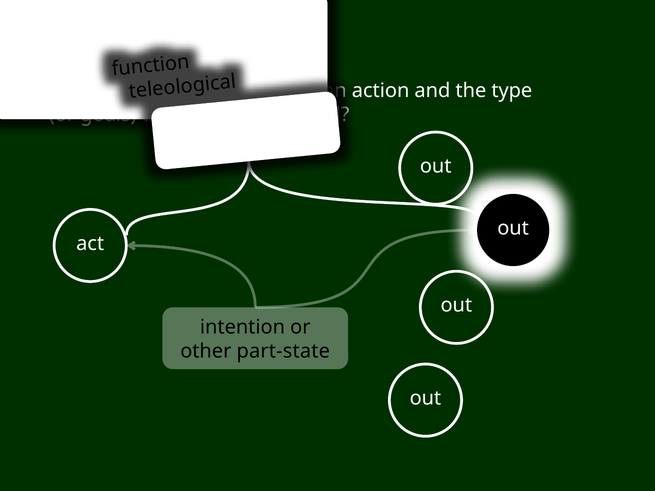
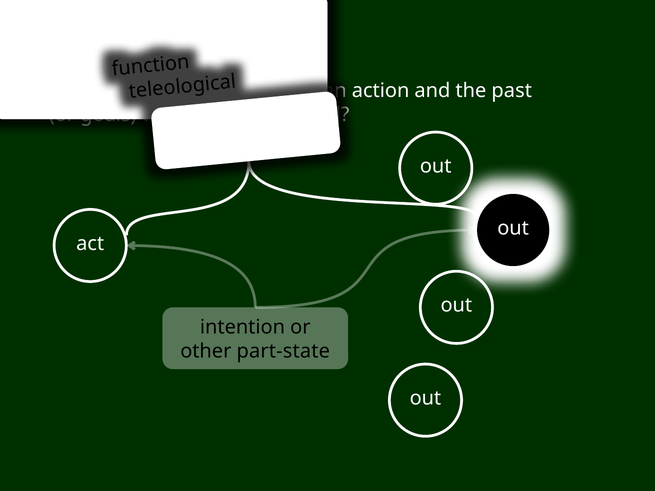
and the type: type -> past (512, 91)
